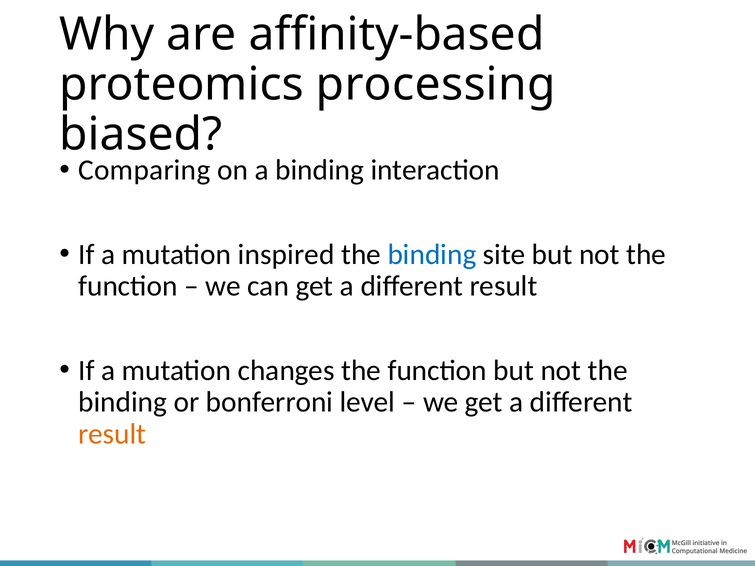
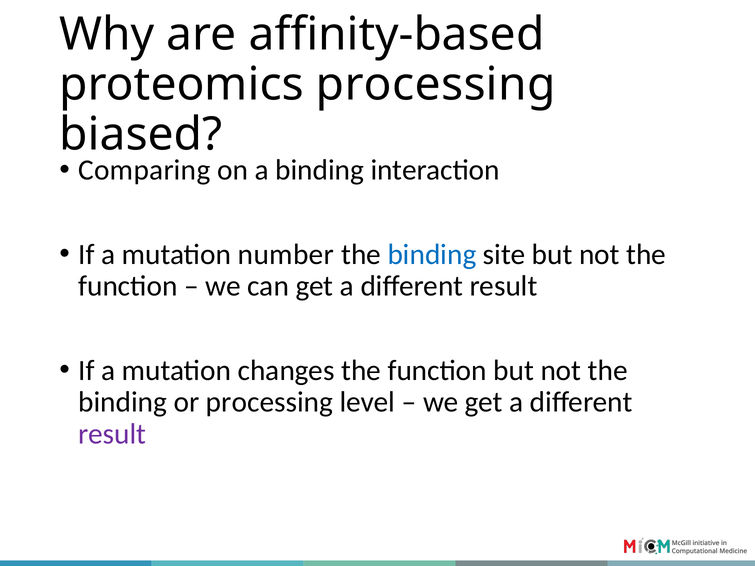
inspired: inspired -> number (286, 255)
or bonferroni: bonferroni -> processing (270, 402)
result colour: orange -> purple (112, 434)
